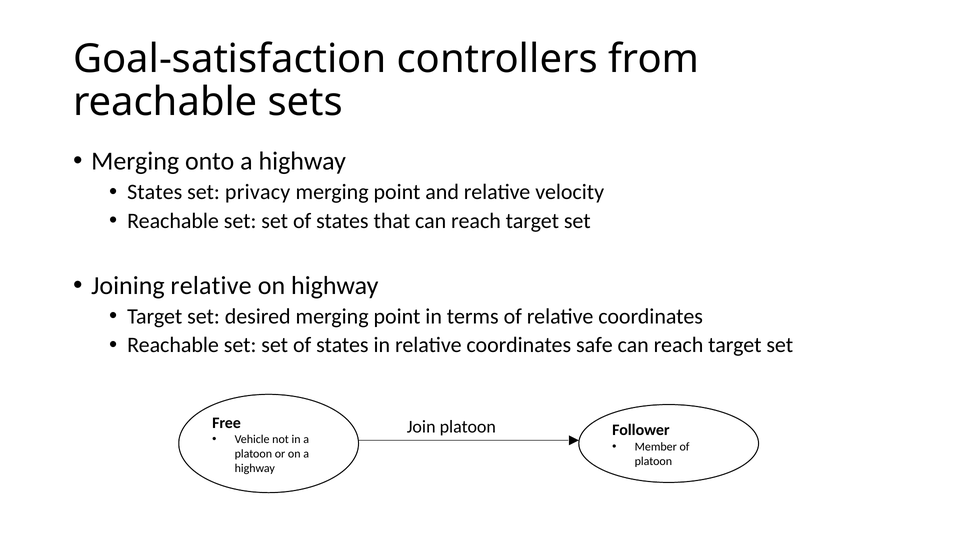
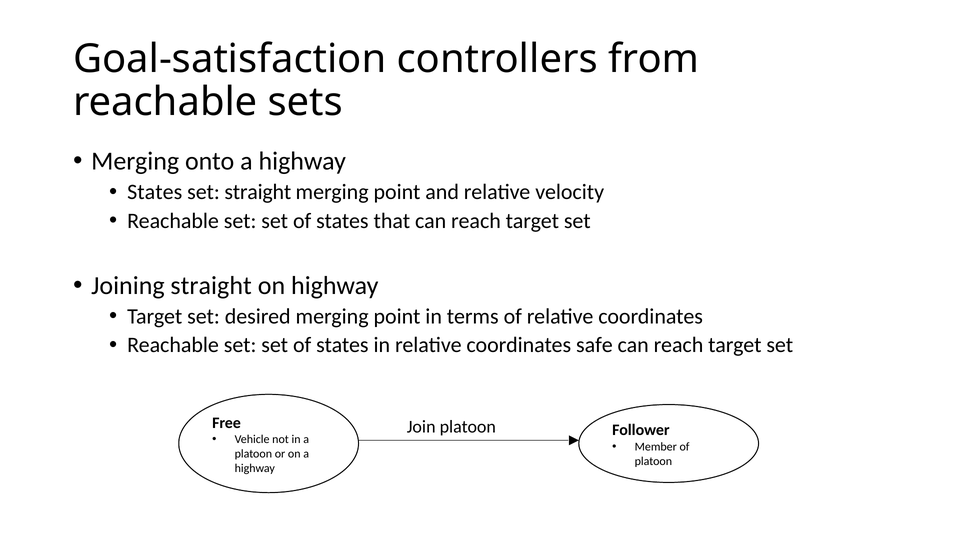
set privacy: privacy -> straight (258, 192)
Joining relative: relative -> straight (211, 285)
